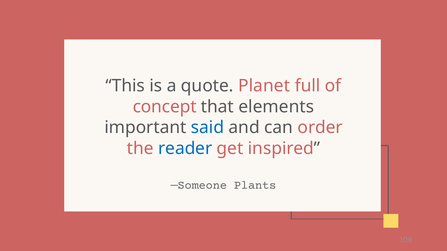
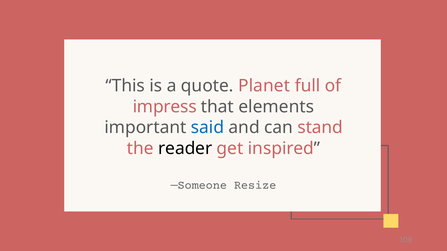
concept: concept -> impress (165, 107)
order: order -> stand (320, 128)
reader colour: blue -> black (185, 149)
Plants: Plants -> Resize (255, 185)
